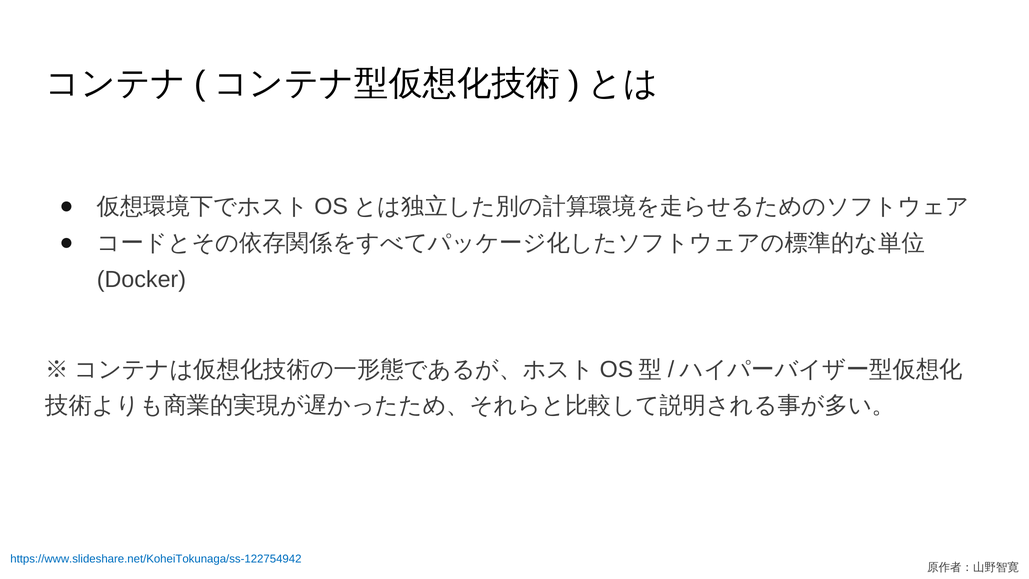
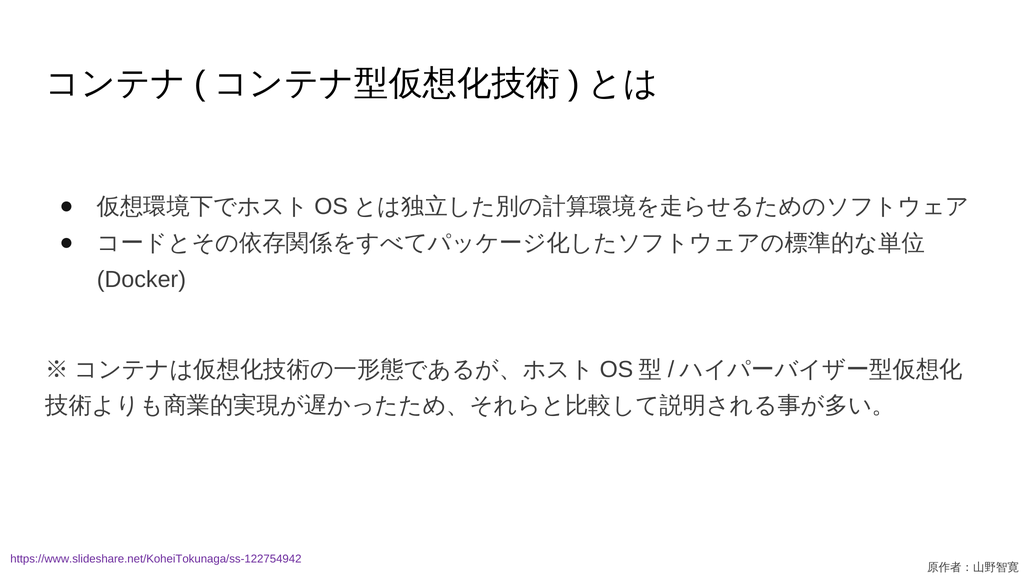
https://www.slideshare.net/KoheiTokunaga/ss-122754942 colour: blue -> purple (156, 559)
